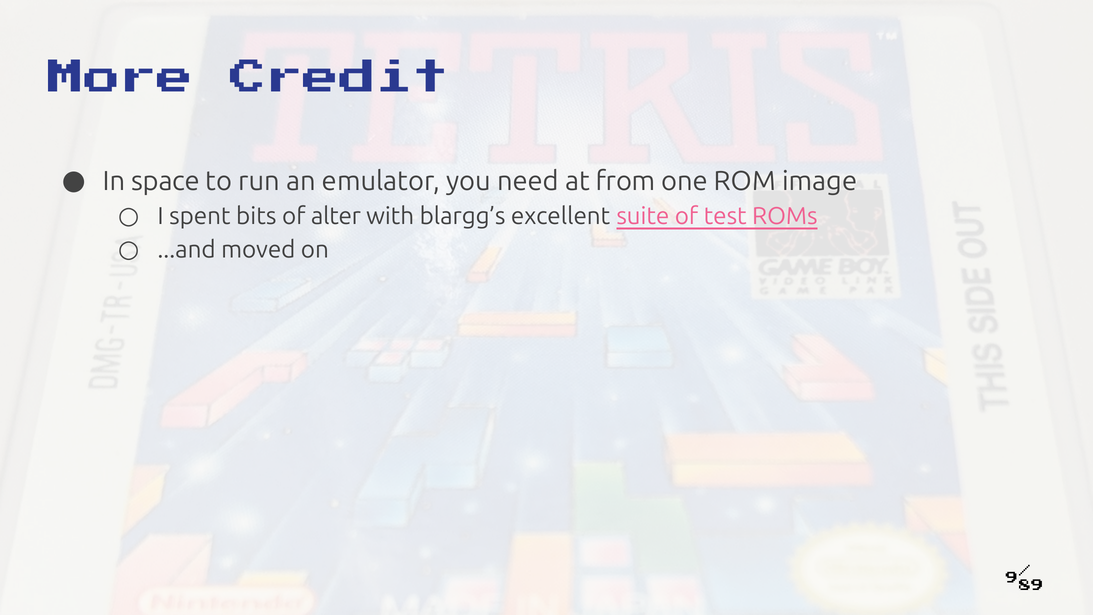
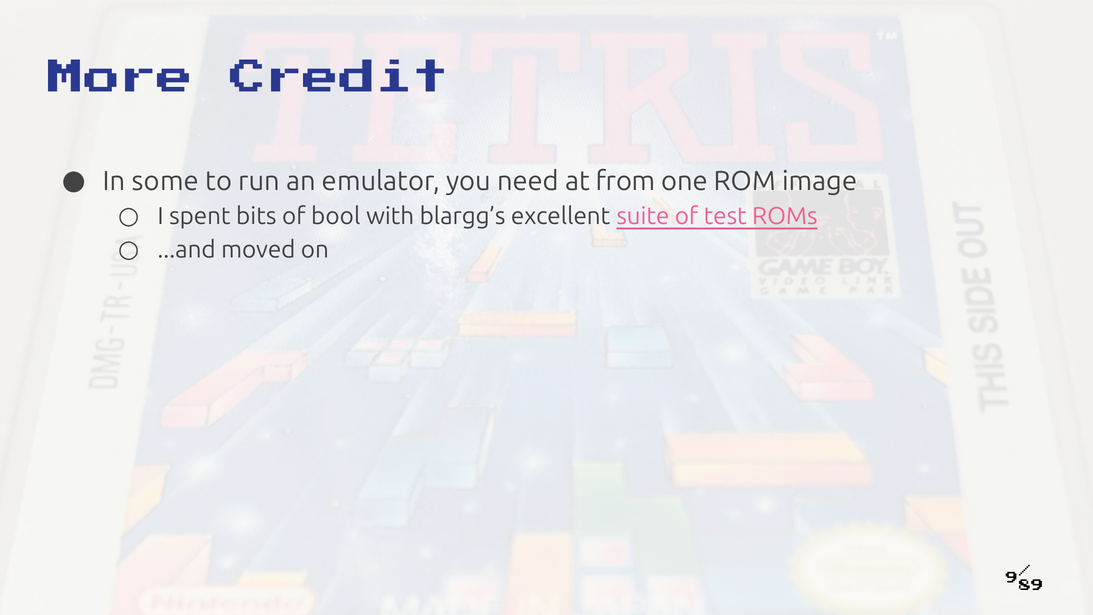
space: space -> some (165, 181)
alter: alter -> bool (336, 216)
